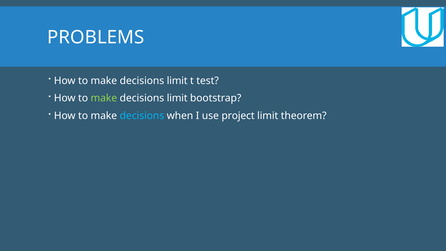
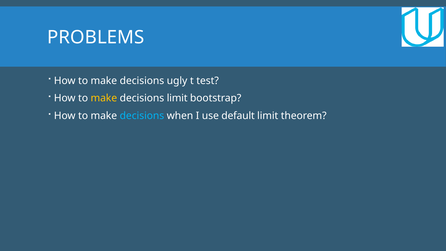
limit: limit -> ugly (177, 81)
make colour: light green -> yellow (104, 98)
project: project -> default (238, 116)
